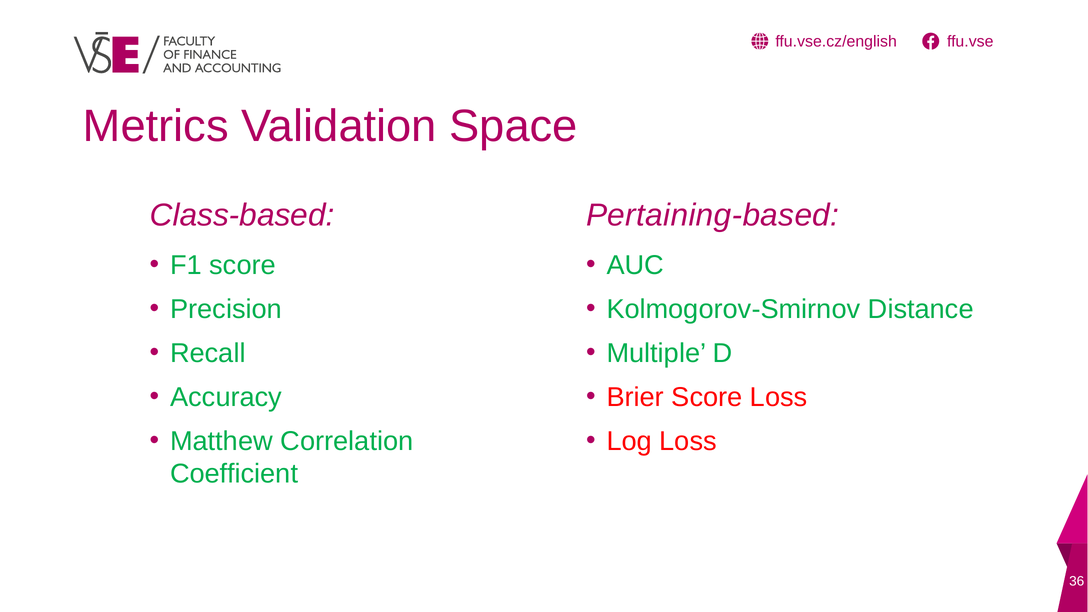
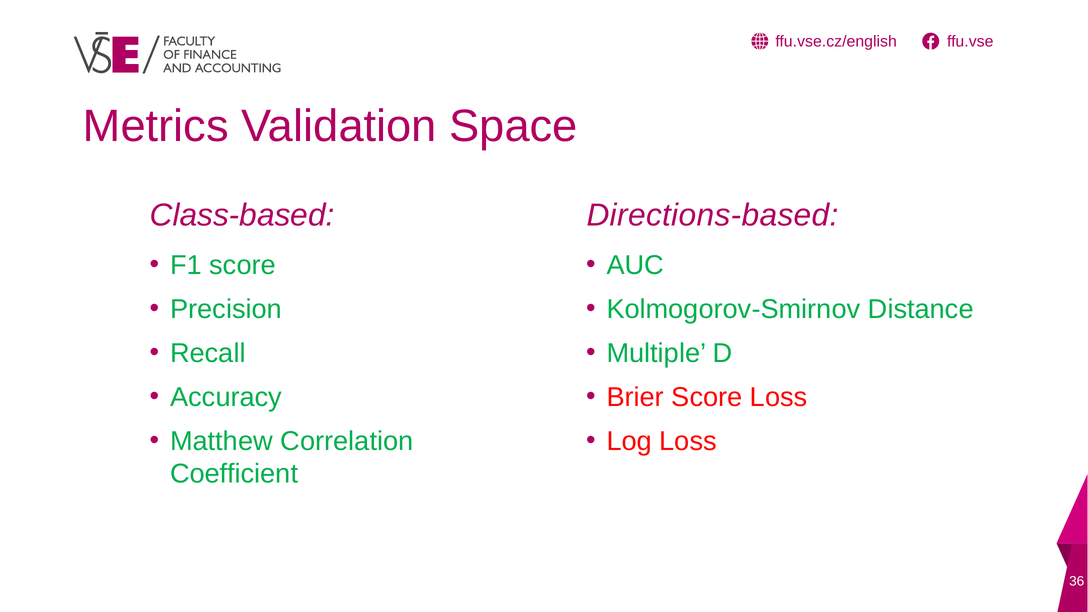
Pertaining-based: Pertaining-based -> Directions-based (713, 215)
